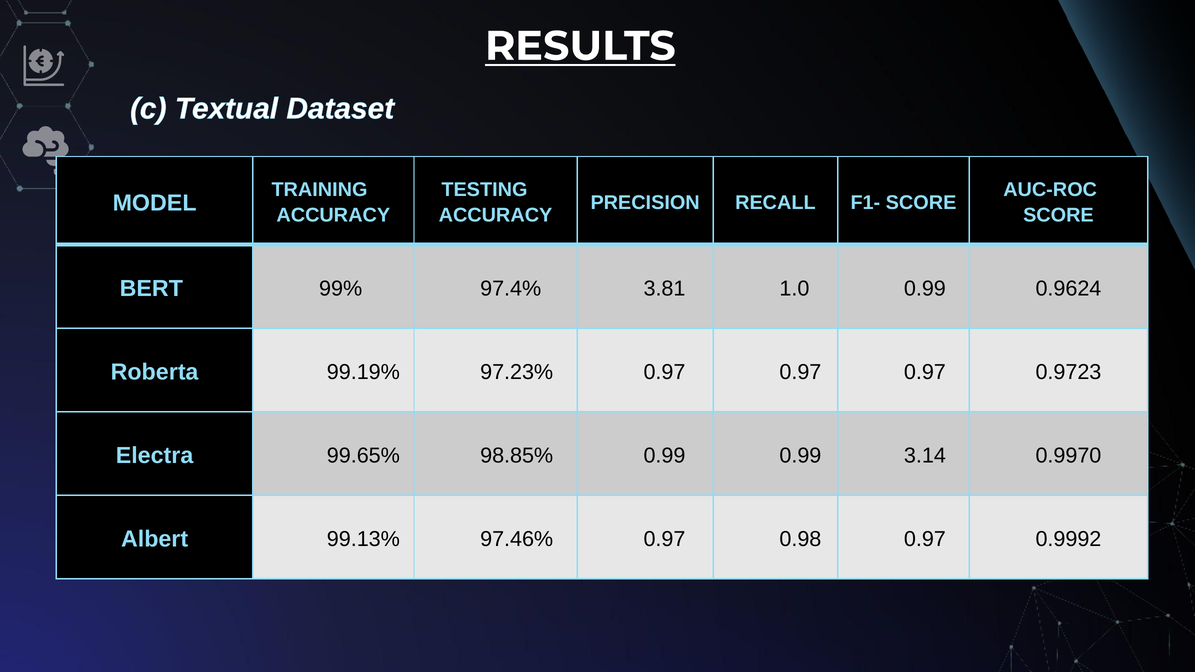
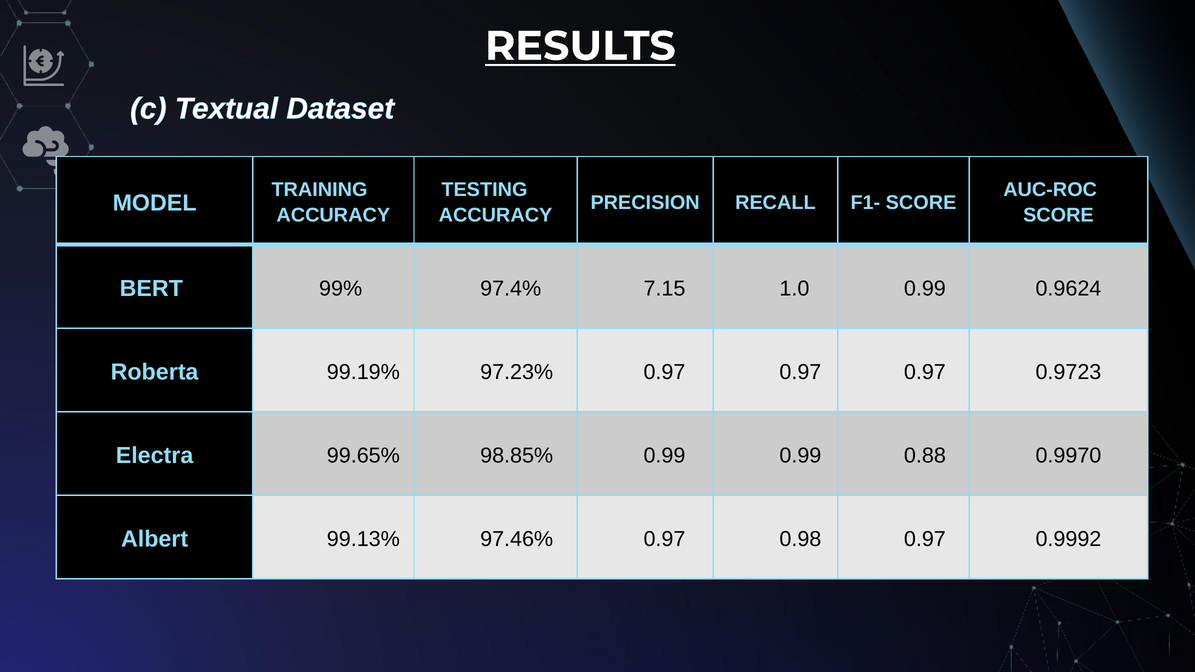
3.81: 3.81 -> 7.15 (664, 289)
3.14: 3.14 -> 0.88 (925, 456)
